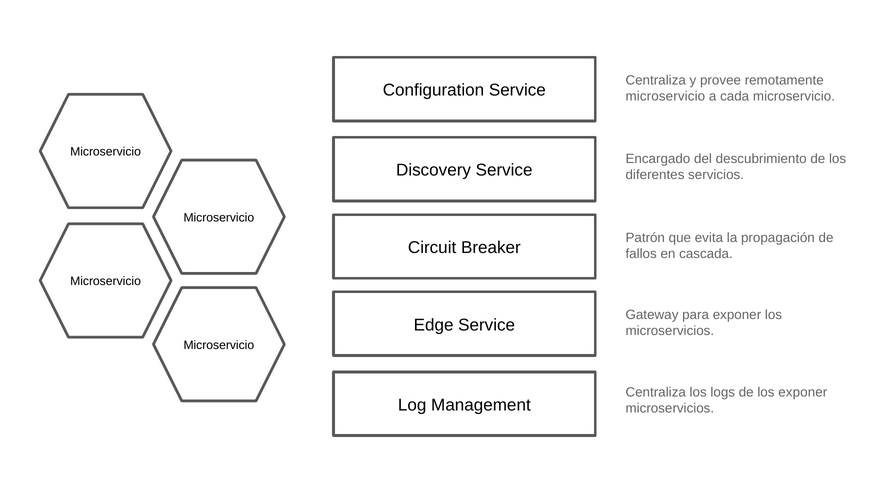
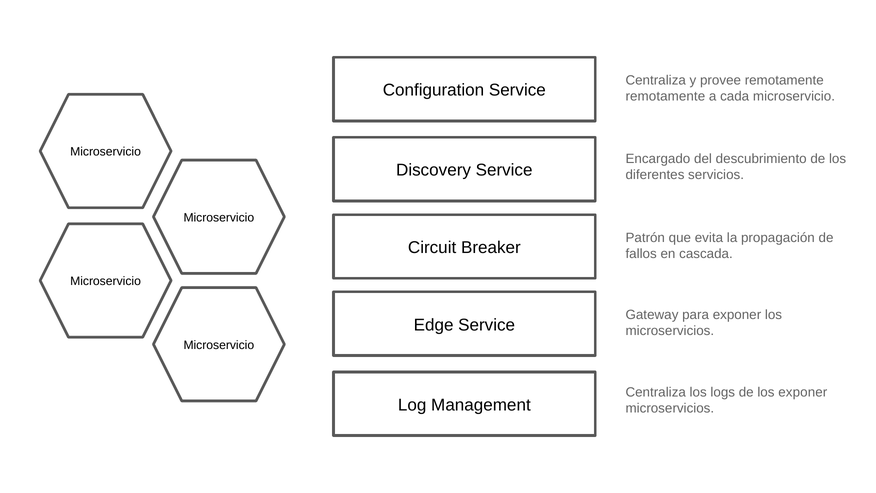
microservicio: microservicio -> remotamente (665, 96)
